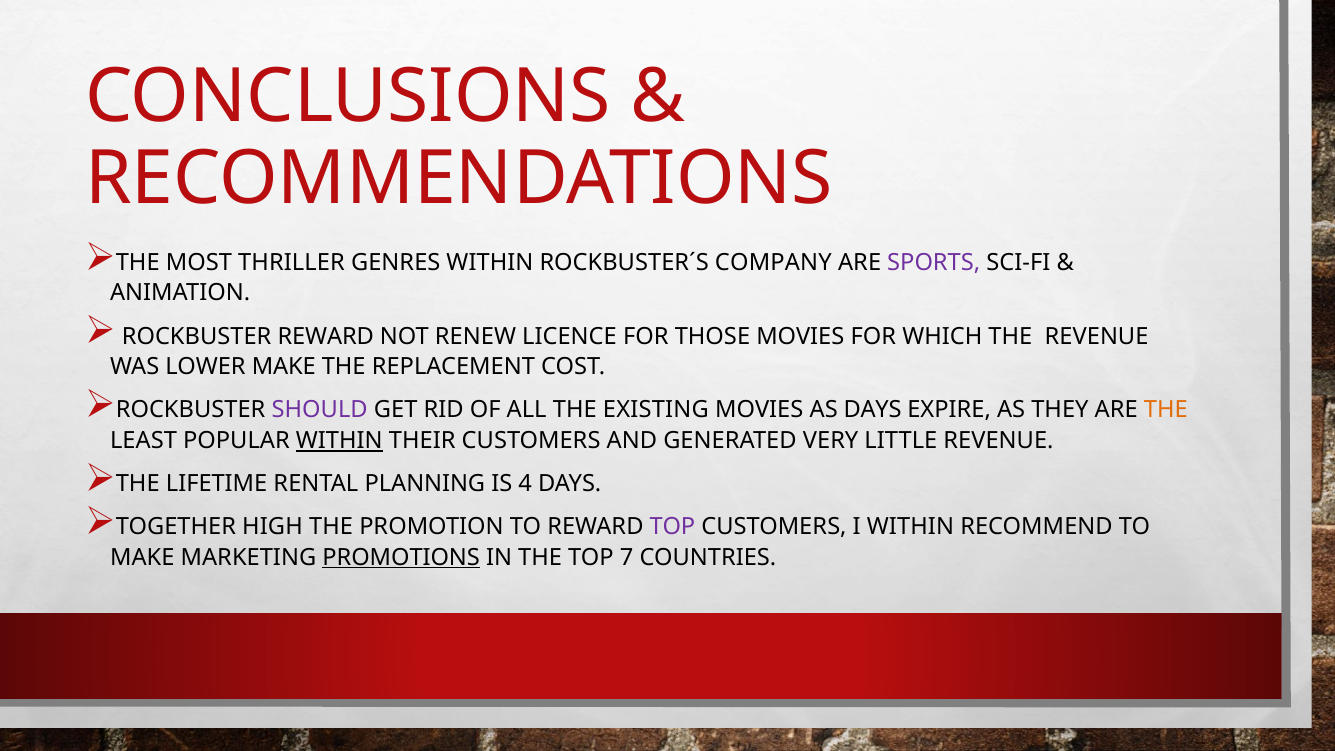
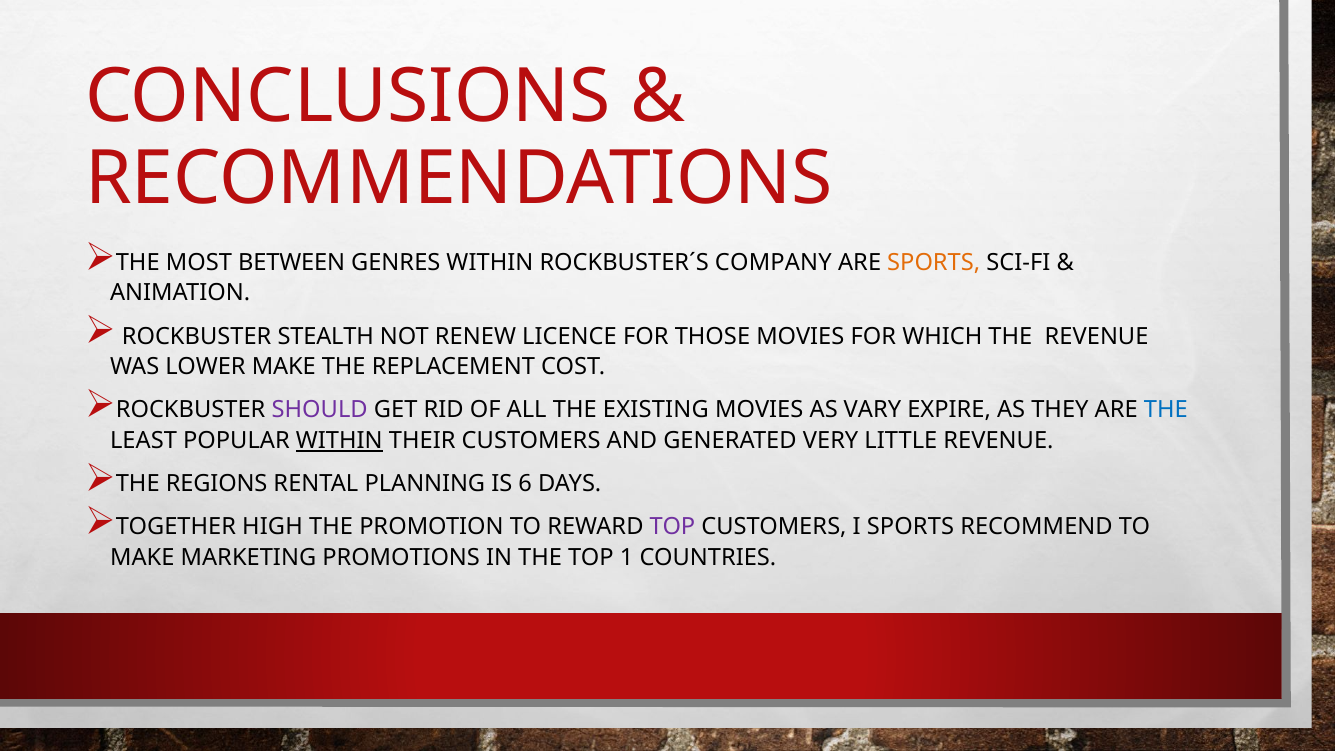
THRILLER: THRILLER -> BETWEEN (292, 262)
SPORTS colour: purple -> orange (934, 262)
ROCKBUSTER REWARD: REWARD -> STEALTH (326, 336)
AS DAYS: DAYS -> VARY (872, 410)
THE colour: orange -> blue (1166, 410)
LIFETIME: LIFETIME -> REGIONS (217, 484)
4: 4 -> 6 (525, 484)
I WITHIN: WITHIN -> SPORTS (910, 527)
PROMOTIONS underline: present -> none (401, 558)
7: 7 -> 1 (627, 558)
